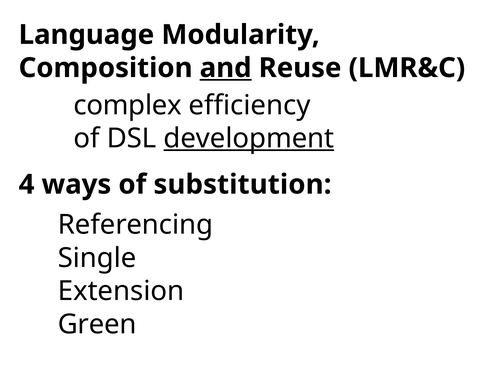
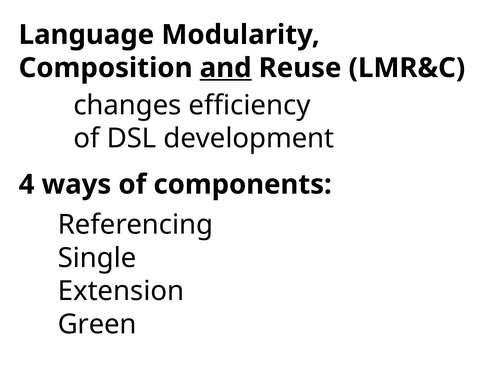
complex: complex -> changes (127, 105)
development underline: present -> none (249, 138)
substitution: substitution -> components (243, 184)
